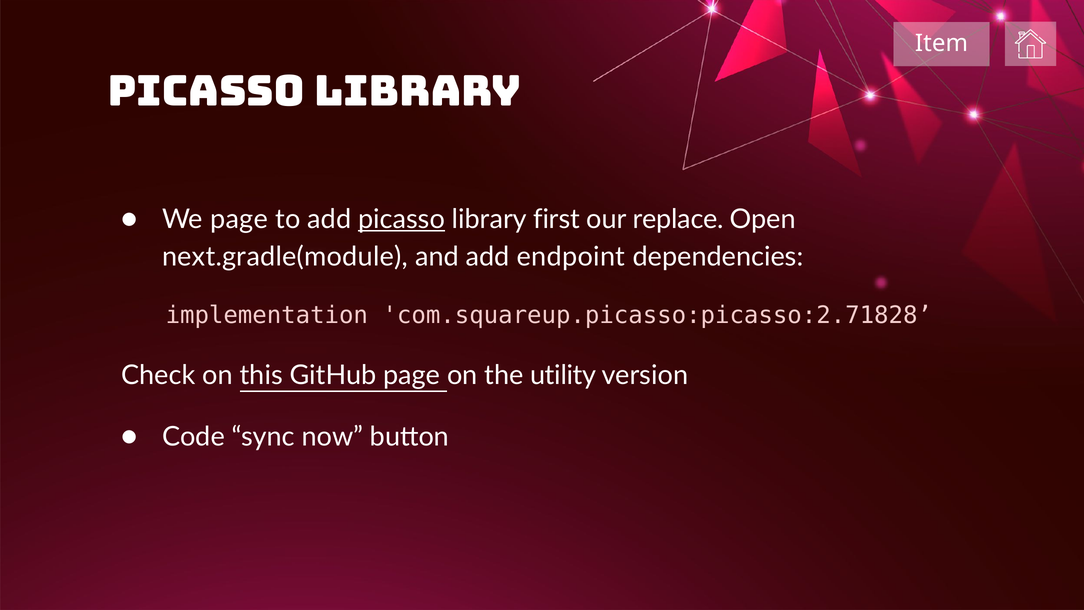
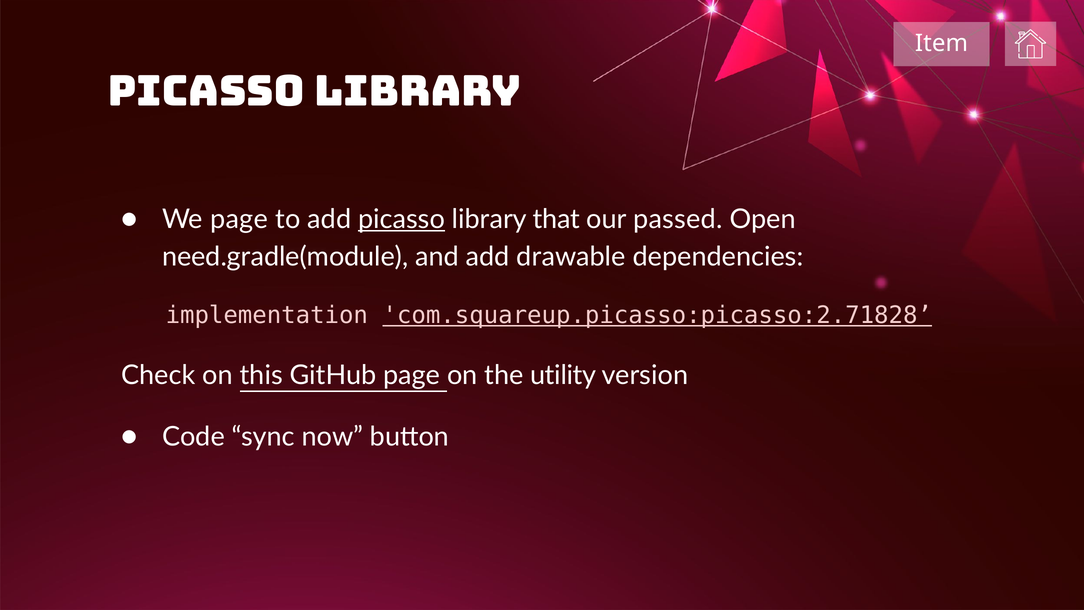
first: first -> that (557, 219)
replace: replace -> passed (678, 219)
next.gradle(module: next.gradle(module -> need.gradle(module (285, 256)
endpoint: endpoint -> drawable (571, 256)
com.squareup.picasso:picasso:2.71828 underline: none -> present (657, 315)
